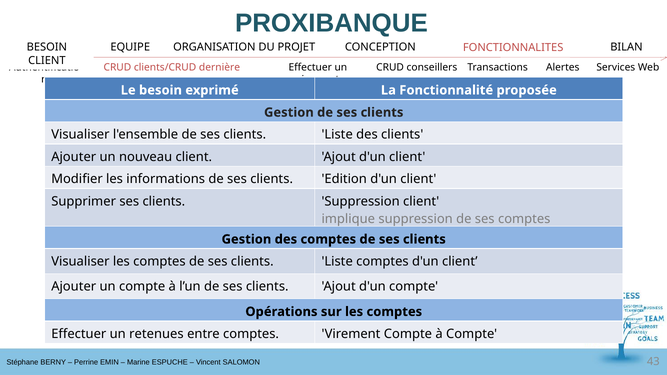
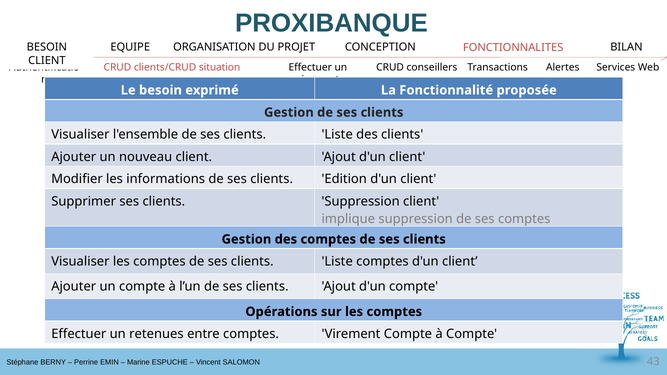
dernière: dernière -> situation (220, 67)
